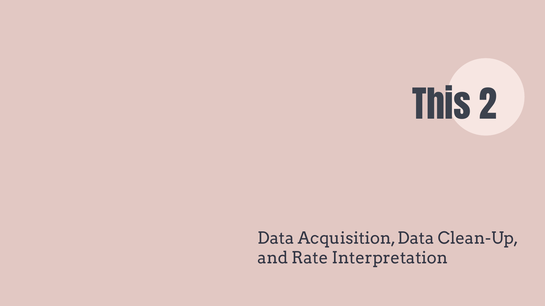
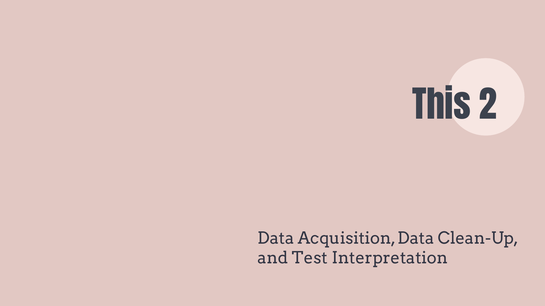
Rate: Rate -> Test (310, 259)
